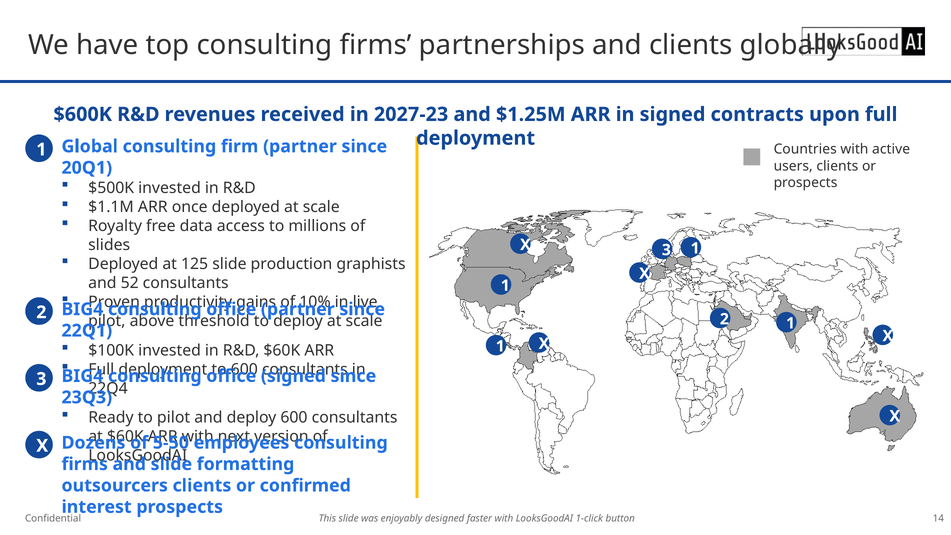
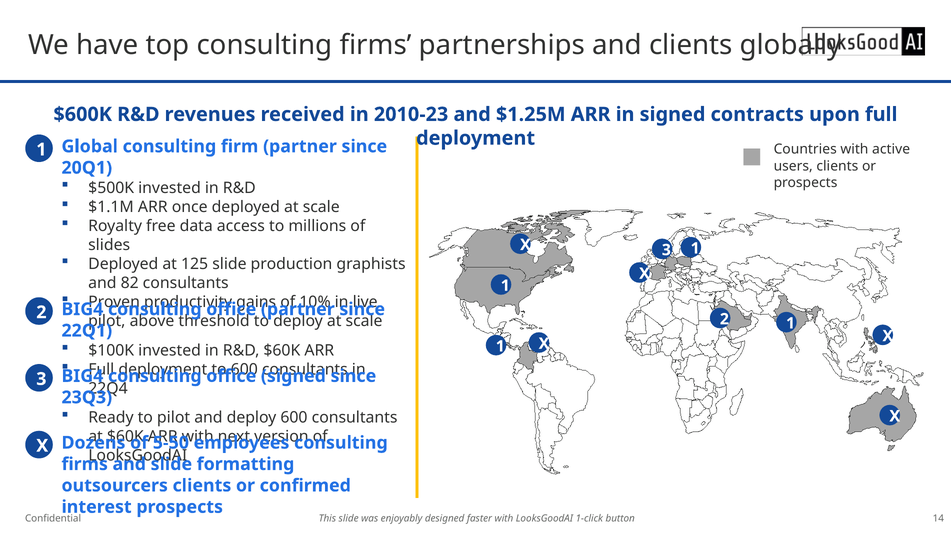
2027-23: 2027-23 -> 2010-23 (411, 114)
52: 52 -> 82 (130, 283)
